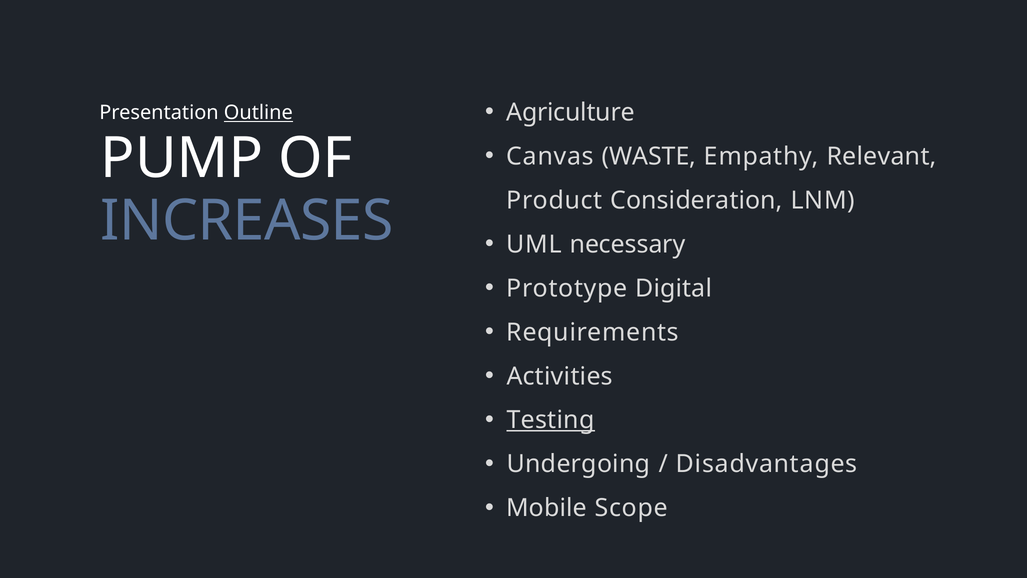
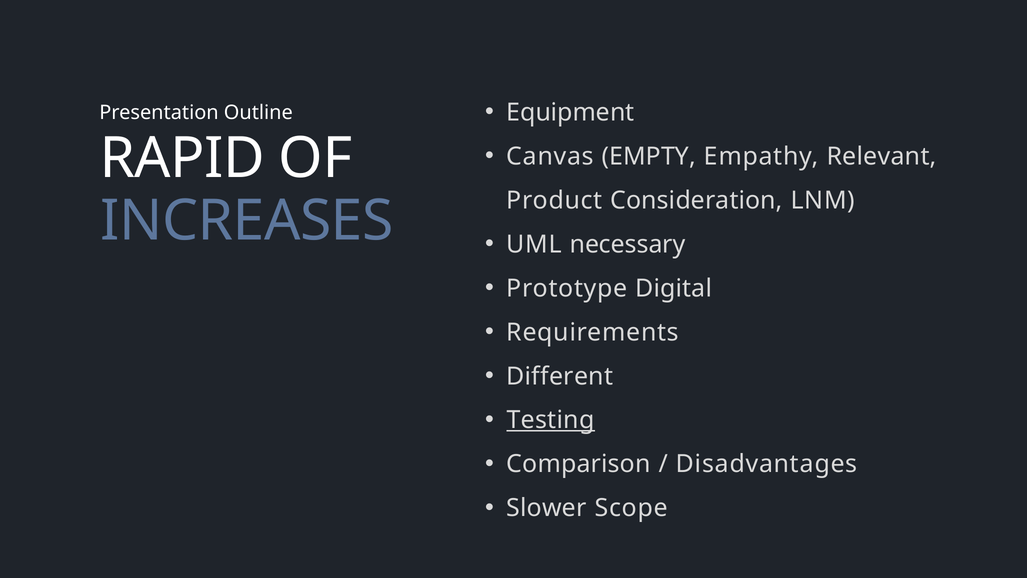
Outline underline: present -> none (258, 113)
Agriculture: Agriculture -> Equipment (570, 112)
PUMP: PUMP -> RAPID (182, 158)
WASTE: WASTE -> EMPTY (649, 156)
Activities: Activities -> Different (560, 376)
Undergoing: Undergoing -> Comparison (578, 464)
Mobile: Mobile -> Slower (546, 508)
